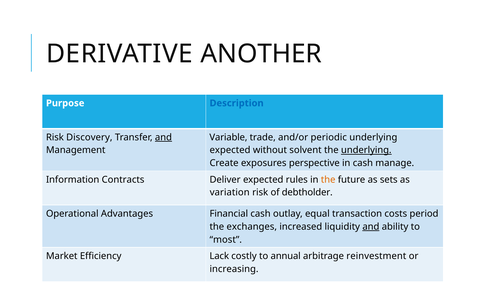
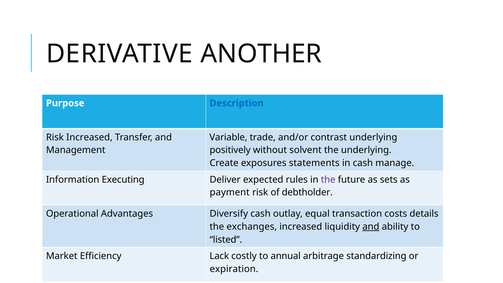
Risk Discovery: Discovery -> Increased (89, 137)
and underline: present -> none (163, 137)
periodic: periodic -> contrast (329, 137)
expected: expected -> positively (230, 150)
underlying underline: present -> none (366, 150)
perspective: perspective -> statements (314, 163)
Contracts: Contracts -> Executing (123, 180)
the colour: orange -> purple (328, 180)
variation: variation -> payment (230, 192)
Financial: Financial -> Diversify (229, 214)
period: period -> details (424, 214)
most: most -> listed (226, 239)
reinvestment: reinvestment -> standardizing (376, 256)
increasing: increasing -> expiration (234, 269)
